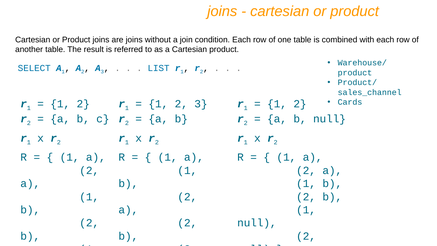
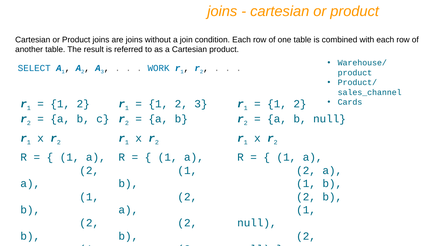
LIST: LIST -> WORK (159, 68)
